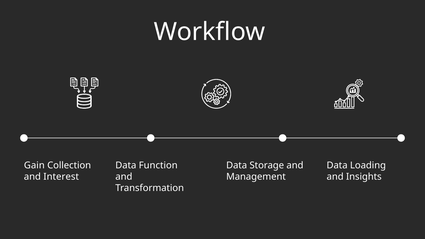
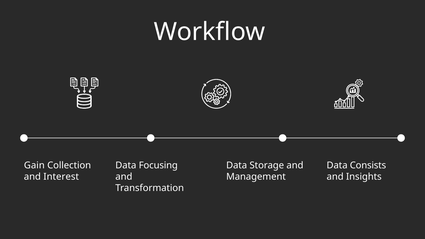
Function: Function -> Focusing (158, 165)
Loading: Loading -> Consists (368, 165)
